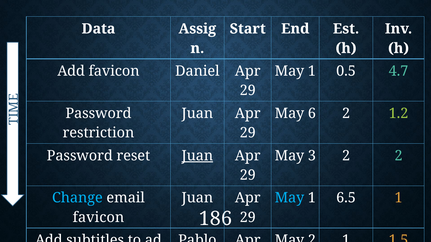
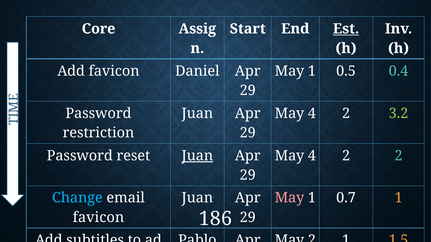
Data: Data -> Core (99, 29)
Est underline: none -> present (346, 29)
4.7: 4.7 -> 0.4 (399, 71)
6: 6 -> 4 (312, 114)
1.2: 1.2 -> 3.2 (399, 114)
3: 3 -> 4 (312, 156)
May colour: light blue -> pink (289, 198)
6.5: 6.5 -> 0.7 (346, 198)
